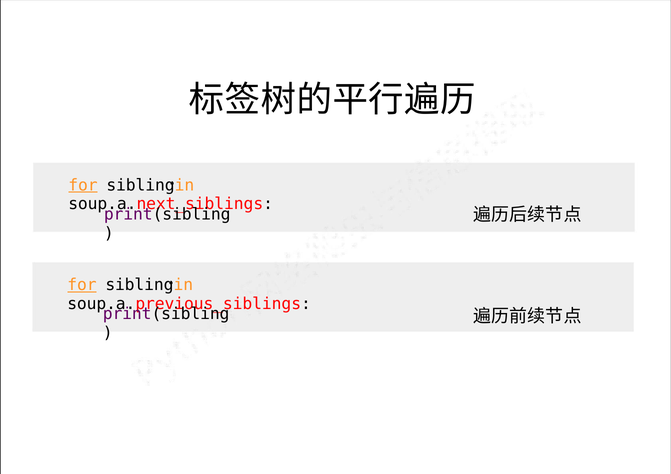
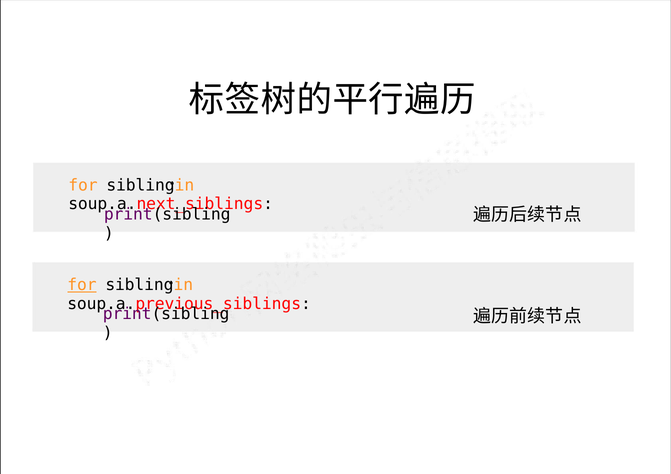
for underline: present -> none (83, 185)
